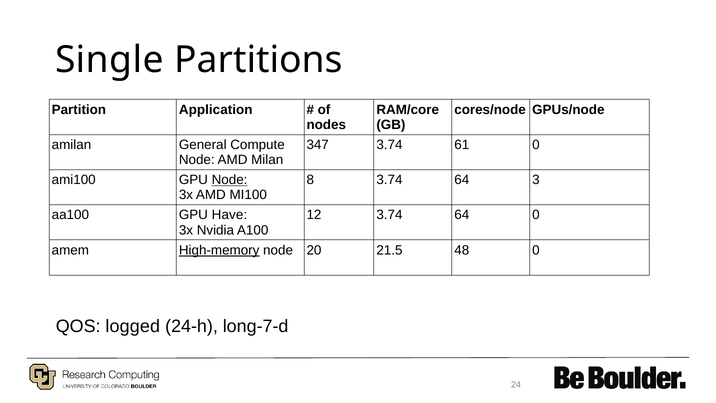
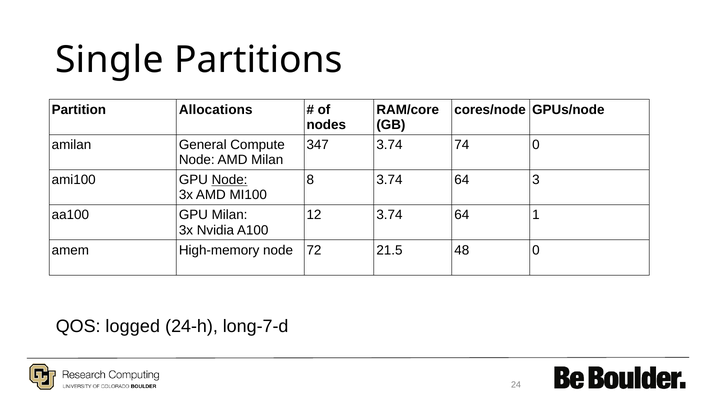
Application: Application -> Allocations (216, 110)
61: 61 -> 74 (462, 145)
GPU Have: Have -> Milan (230, 215)
64 0: 0 -> 1 (536, 215)
High-memory underline: present -> none (219, 250)
20: 20 -> 72 (314, 250)
